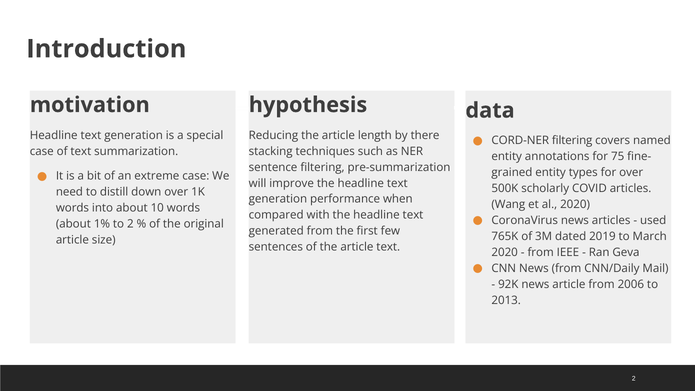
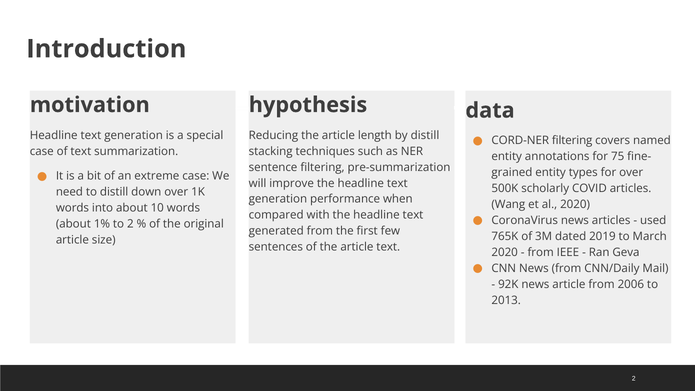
by there: there -> distill (425, 135)
